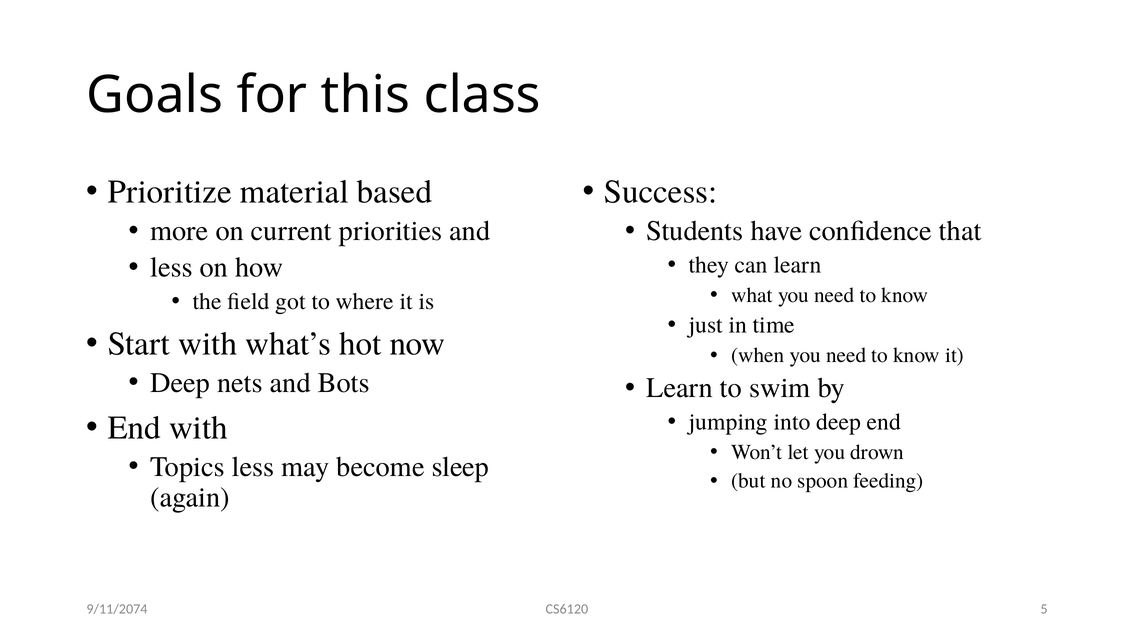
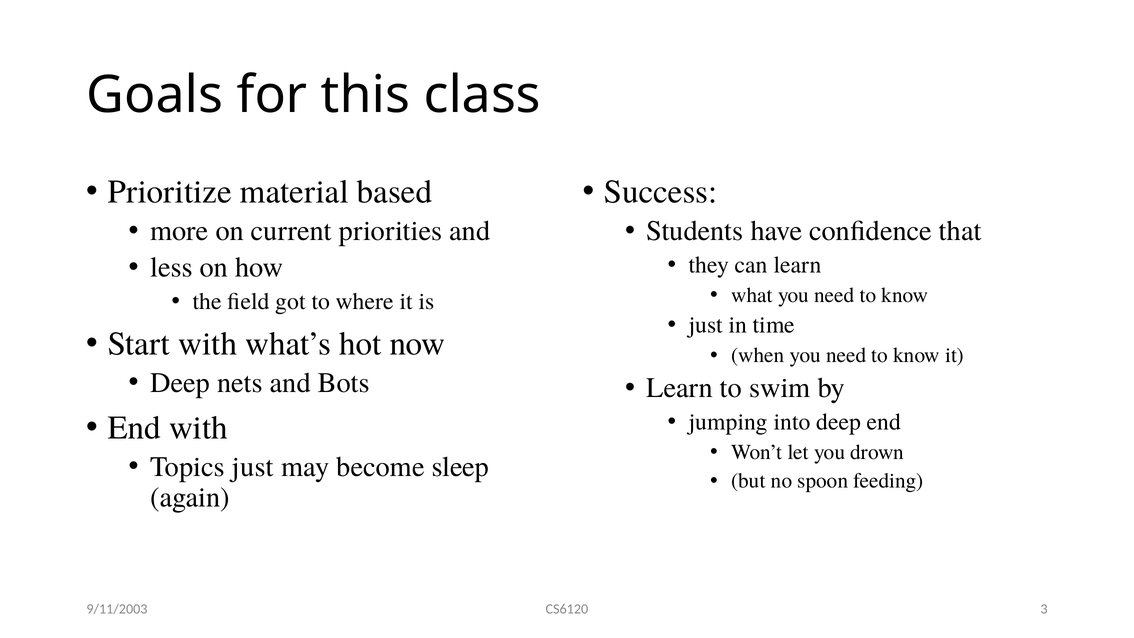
Topics less: less -> just (253, 467)
5: 5 -> 3 (1044, 609)
9/11/2074: 9/11/2074 -> 9/11/2003 (117, 609)
